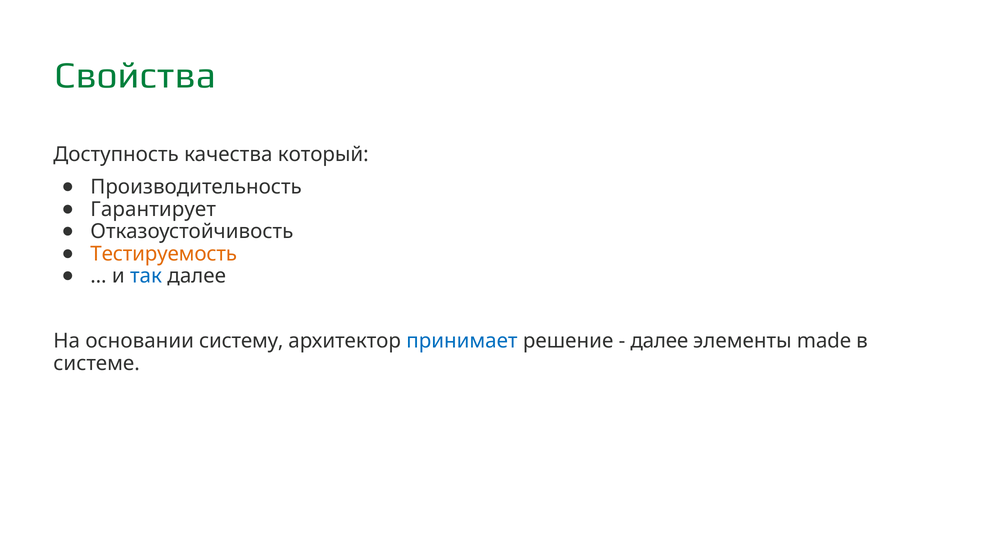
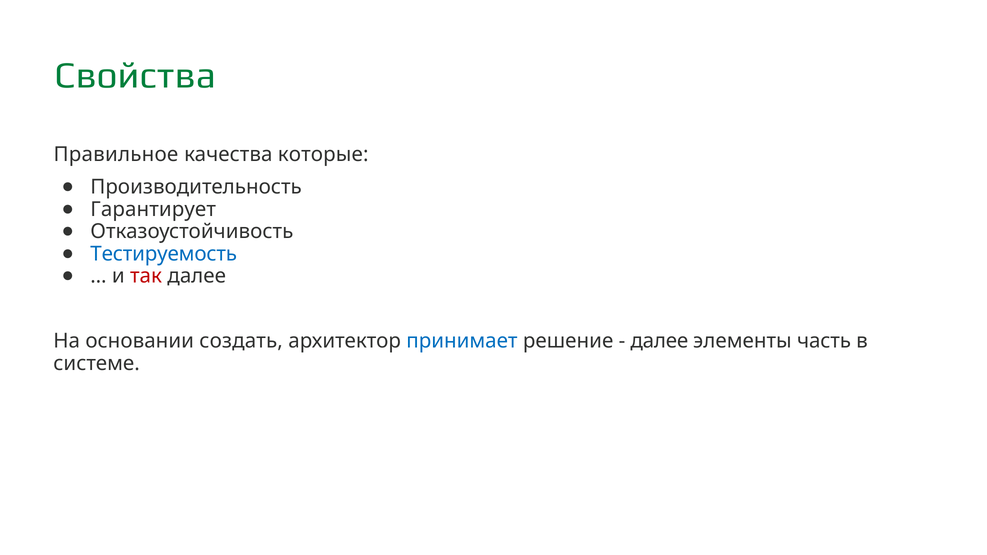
Доступность: Доступность -> Правильное (116, 155)
который: который -> которые (323, 155)
Тестируемость colour: orange -> blue (164, 254)
так colour: blue -> red (146, 276)
систему: систему -> создать (241, 341)
made: made -> часть (824, 341)
